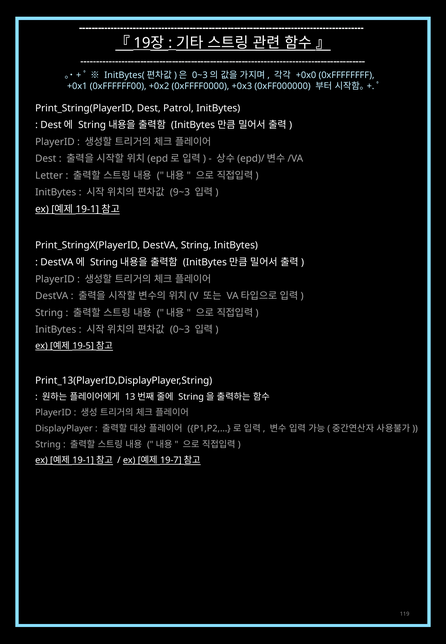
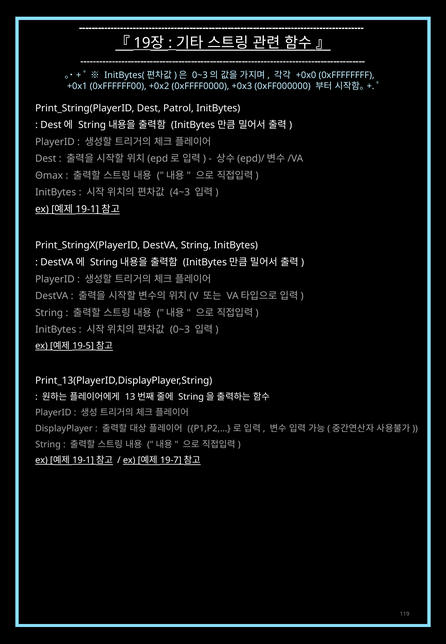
Letter: Letter -> Θmax (49, 176)
9~3: 9~3 -> 4~3 (180, 192)
